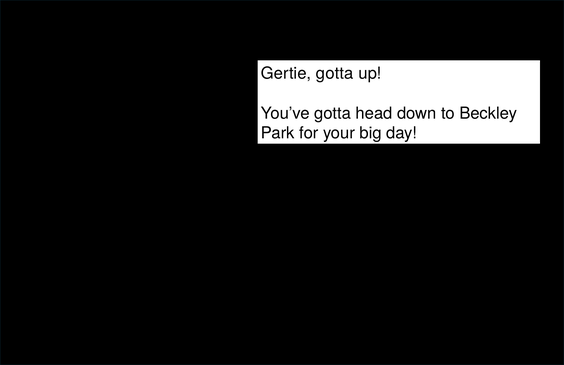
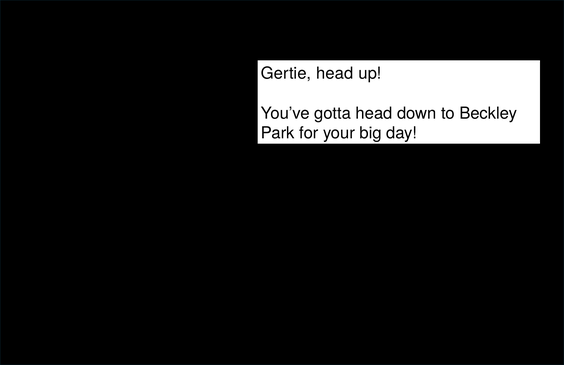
Gertie gotta: gotta -> head (335, 73)
